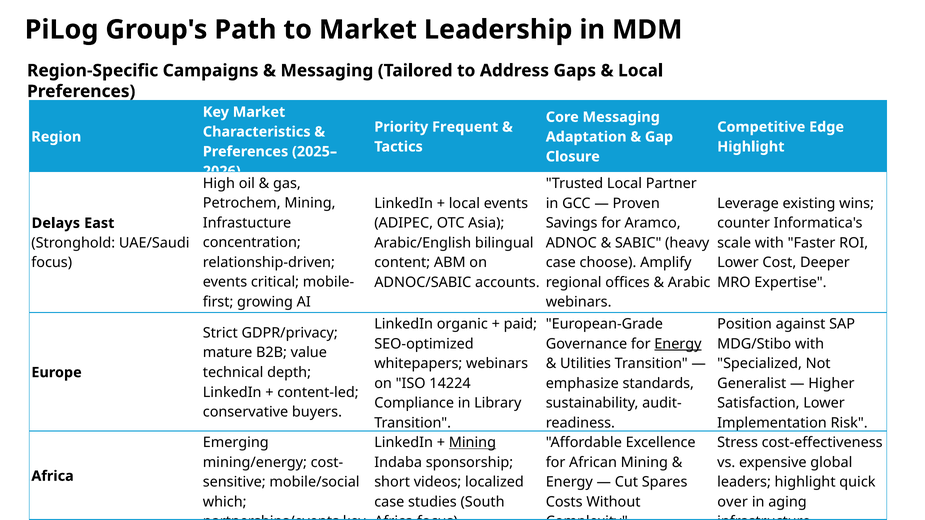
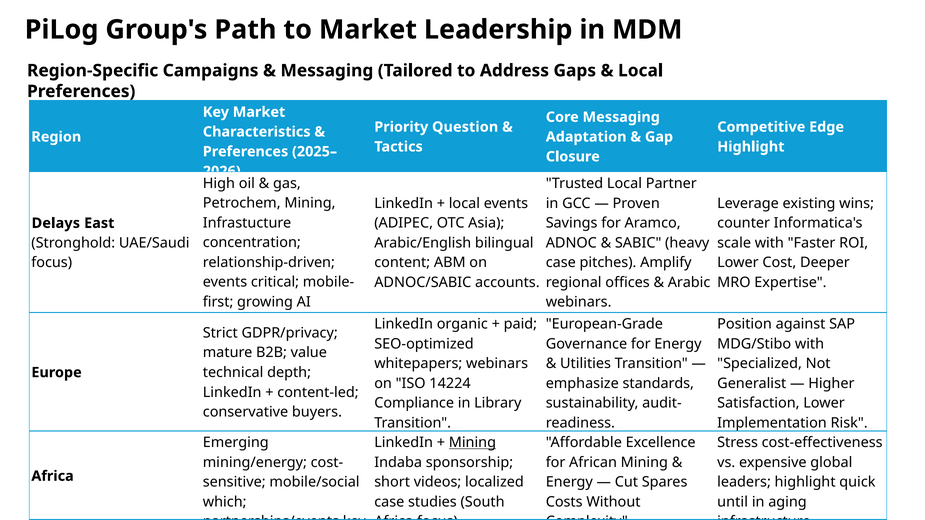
Frequent: Frequent -> Question (465, 127)
choose: choose -> pitches (608, 263)
Energy underline: present -> none (678, 344)
over: over -> until (733, 502)
